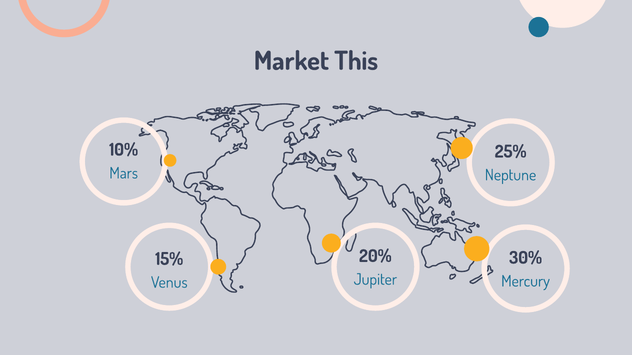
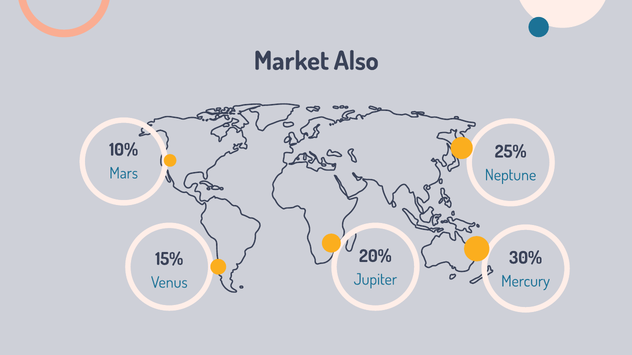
This: This -> Also (356, 61)
